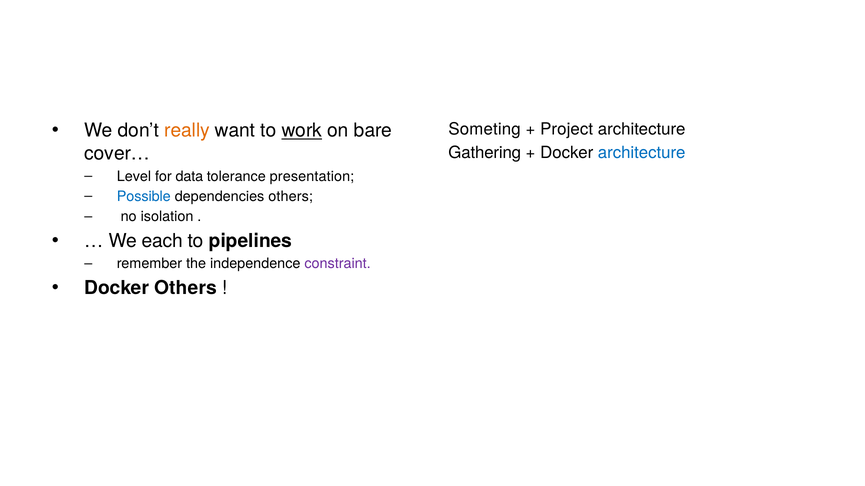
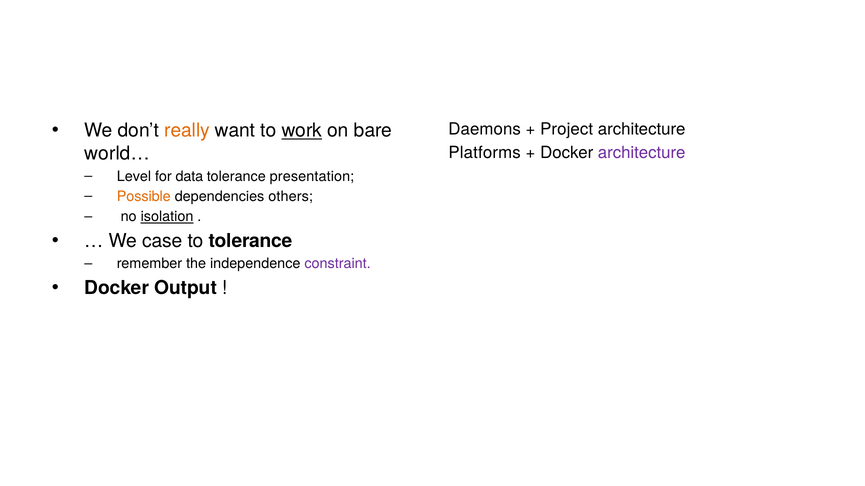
Someting: Someting -> Daemons (485, 129)
Gathering: Gathering -> Platforms (485, 153)
architecture colour: blue -> purple (642, 153)
cover…: cover… -> world… (117, 154)
Possible colour: blue -> orange (144, 197)
isolation underline: none -> present (167, 217)
each: each -> case (162, 241)
to pipelines: pipelines -> tolerance (251, 241)
Docker Others: Others -> Output (186, 288)
